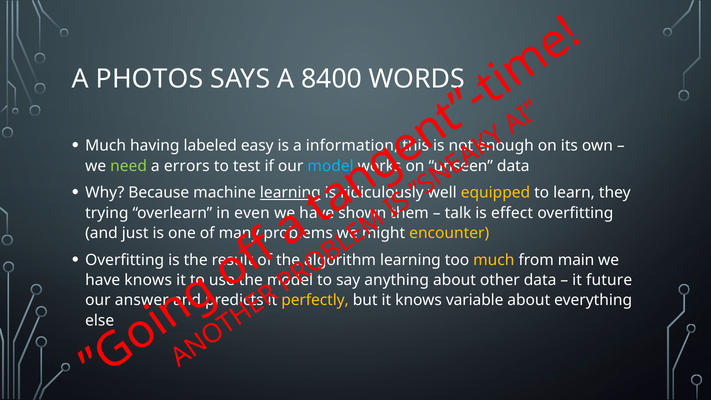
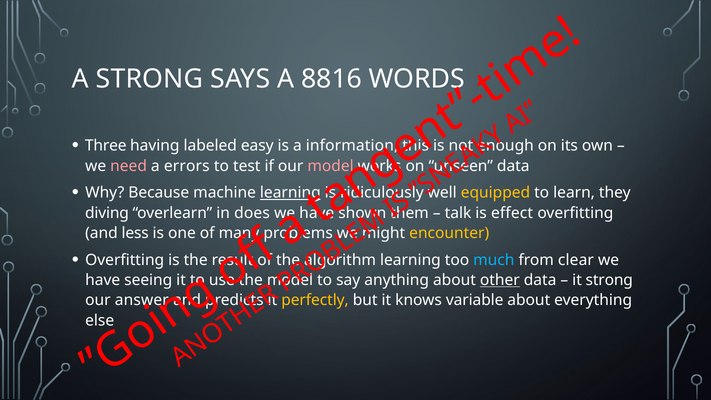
A PHOTOS: PHOTOS -> STRONG (150, 79)
8400: 8400 -> 8816 (332, 79)
Much: Much -> Three (106, 146)
need colour: light green -> pink (129, 166)
model colour: light blue -> pink (331, 166)
trying: trying -> diving (107, 213)
even: even -> does (252, 213)
just: just -> less (135, 233)
much colour: yellow -> light blue (494, 260)
main: main -> clear (576, 260)
have knows: knows -> seeing (148, 280)
other underline: none -> present (500, 280)
it future: future -> strong (609, 280)
